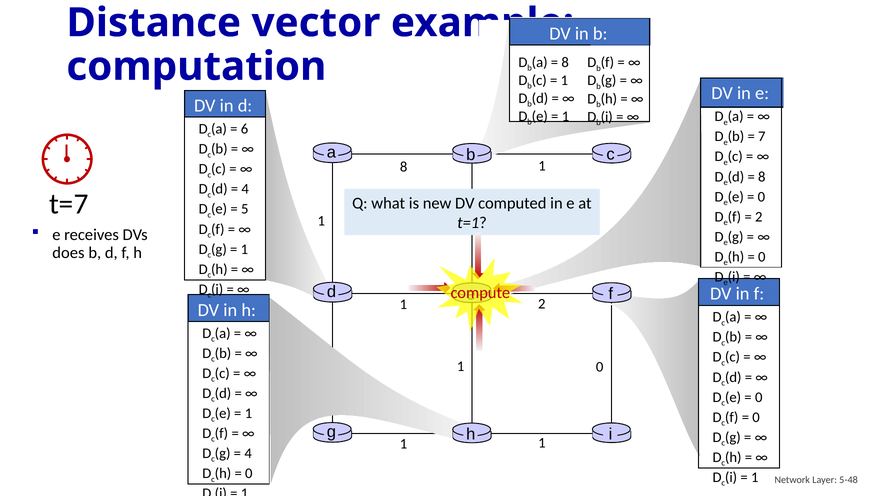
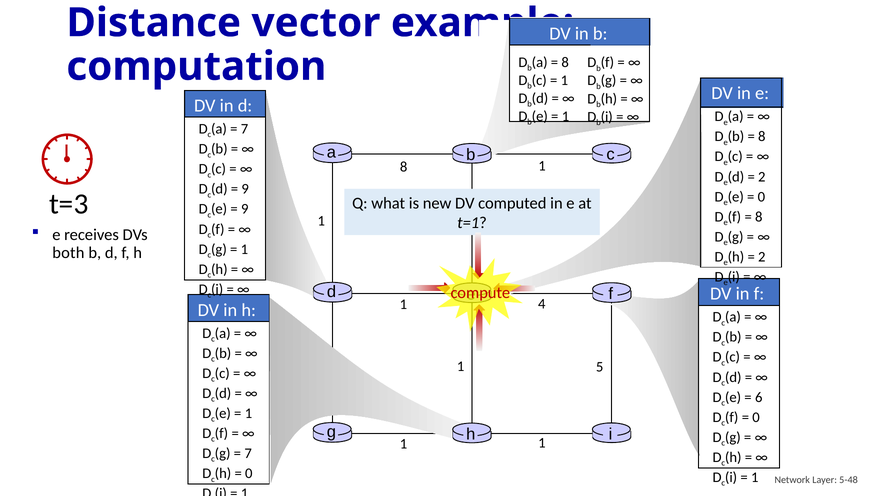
6: 6 -> 7 (245, 129)
7: 7 -> 8 (762, 136)
8: 8 -> 2 (762, 177)
4: 4 -> 9 (245, 189)
t=7: t=7 -> t=3 (69, 204)
5: 5 -> 9 (245, 209)
2: 2 -> 8 (759, 217)
does: does -> both (68, 252)
0: 0 -> 2 (762, 257)
2: 2 -> 4 (542, 304)
0: 0 -> 5 (600, 366)
0: 0 -> 6 (759, 397)
4: 4 -> 7 (248, 453)
